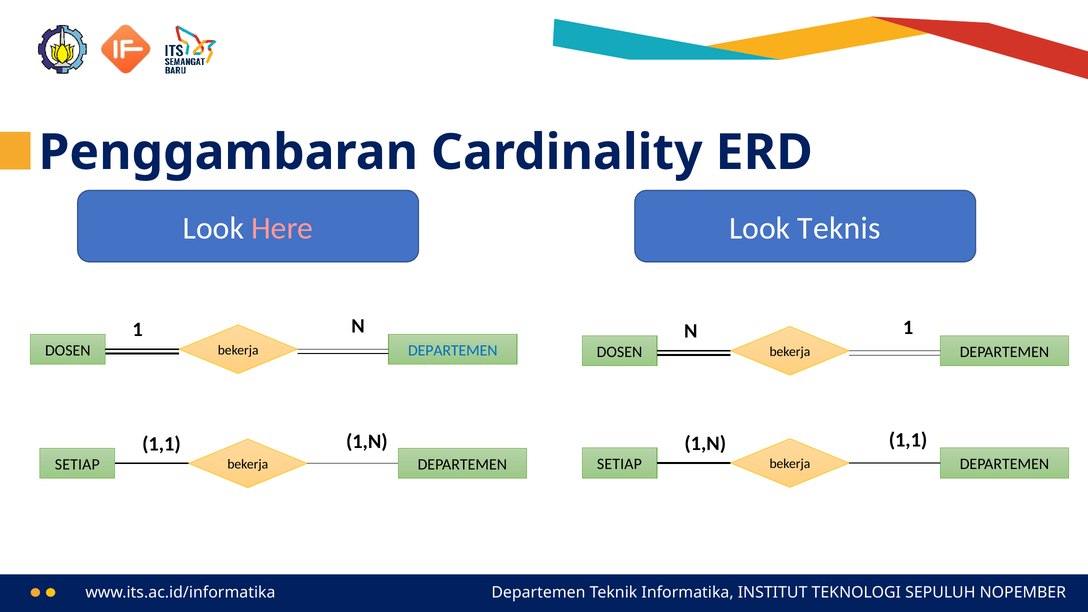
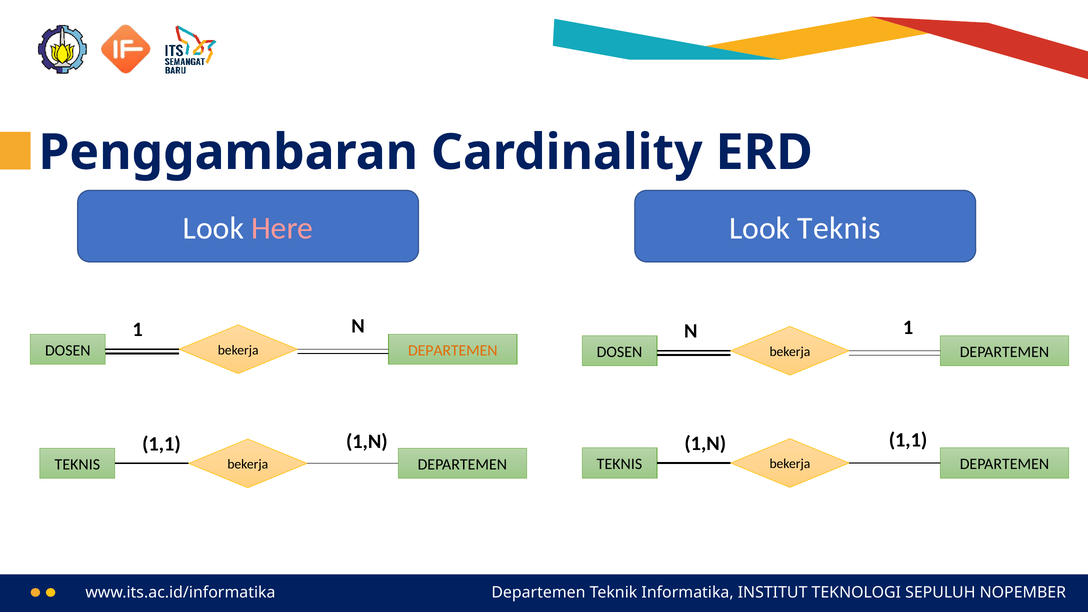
DEPARTEMEN colour: blue -> orange (453, 350)
SETIAP: SETIAP -> TEKNIS (619, 464)
SETIAP: SETIAP -> TEKNIS (77, 464)
